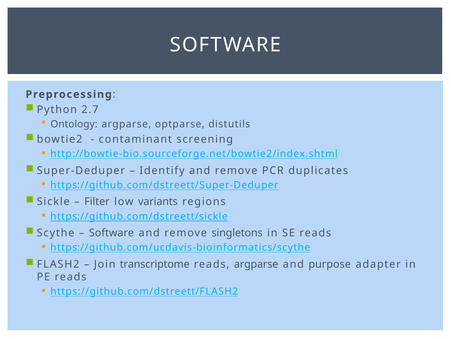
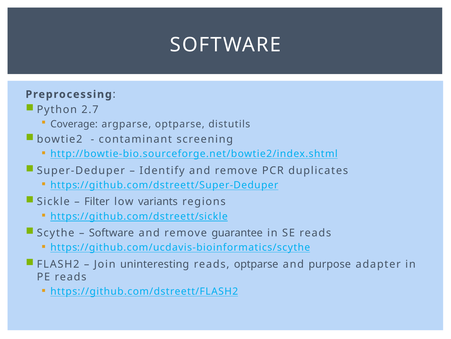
Ontology: Ontology -> Coverage (74, 124)
singletons: singletons -> guarantee (237, 232)
transcriptome: transcriptome -> uninteresting (155, 264)
reads argparse: argparse -> optparse (256, 264)
